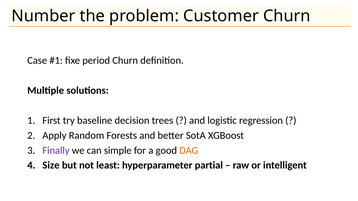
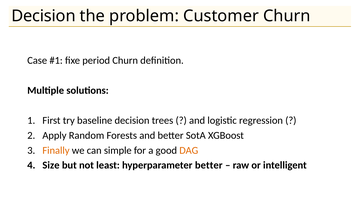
Number: Number -> Decision (43, 16)
Finally colour: purple -> orange (56, 151)
hyperparameter partial: partial -> better (209, 166)
